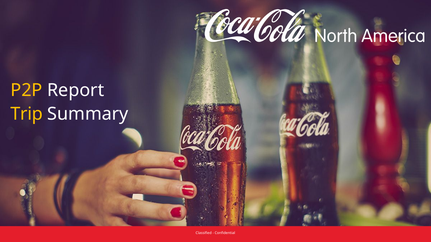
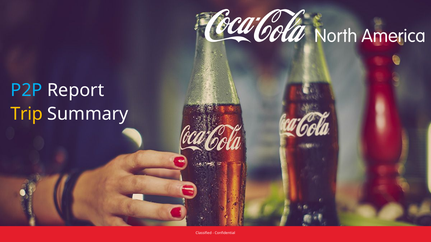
P2P colour: yellow -> light blue (27, 90)
